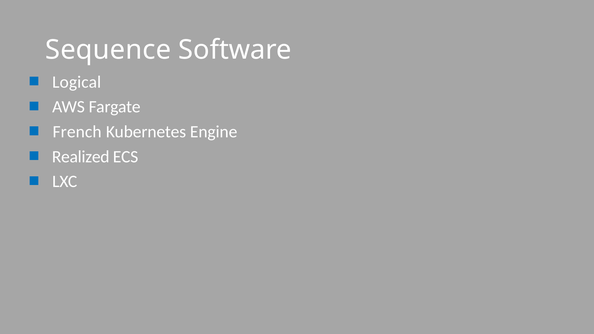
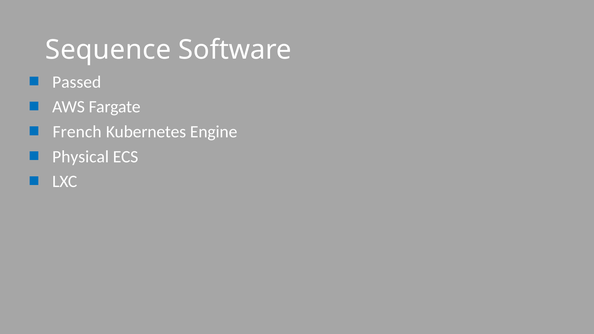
Logical: Logical -> Passed (77, 82)
Realized: Realized -> Physical (81, 157)
